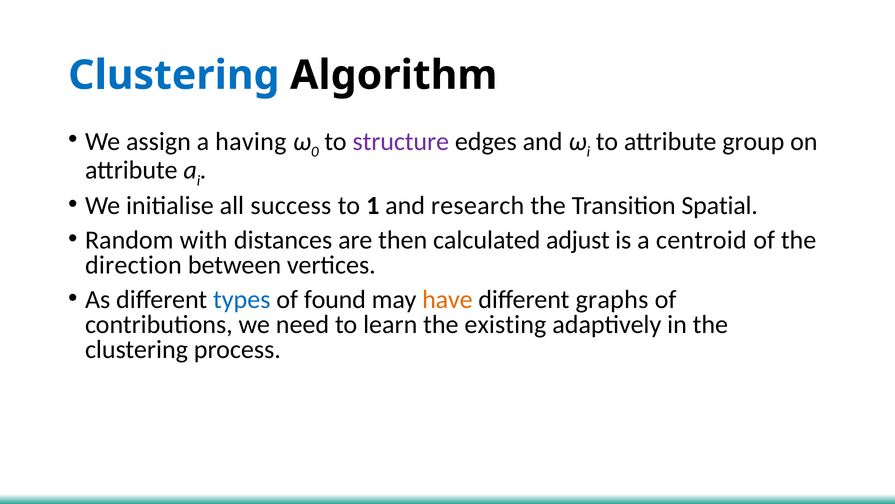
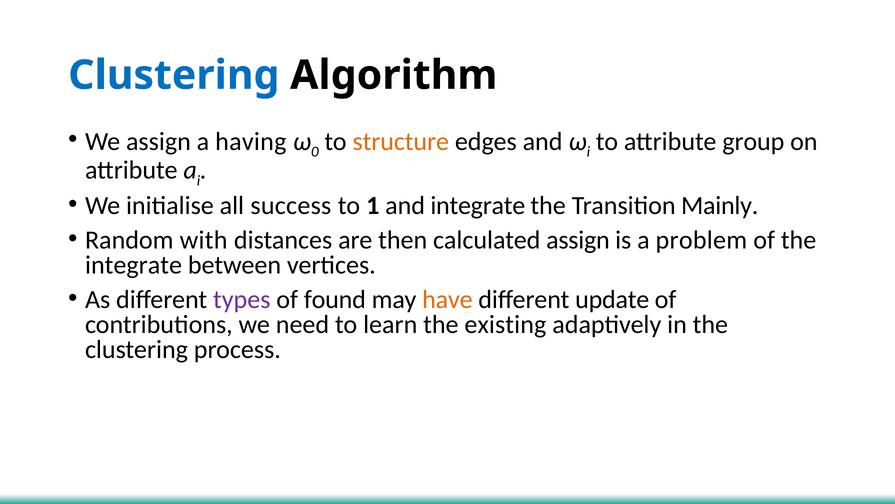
structure colour: purple -> orange (401, 142)
and research: research -> integrate (478, 205)
Spatial: Spatial -> Mainly (720, 205)
calculated adjust: adjust -> assign (578, 240)
centroid: centroid -> problem (701, 240)
direction: direction -> integrate (134, 265)
types colour: blue -> purple (242, 299)
graphs: graphs -> update (612, 299)
